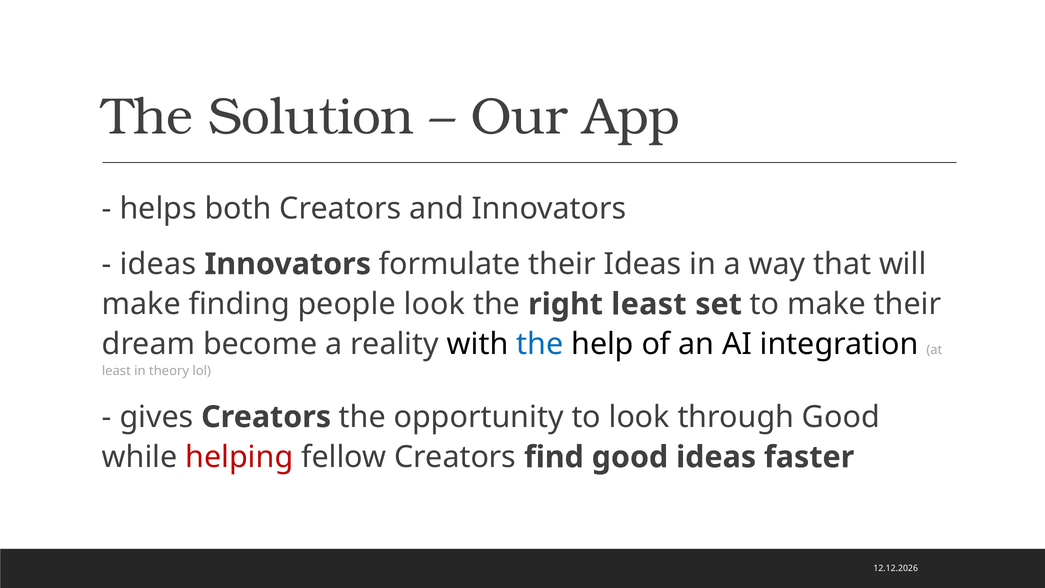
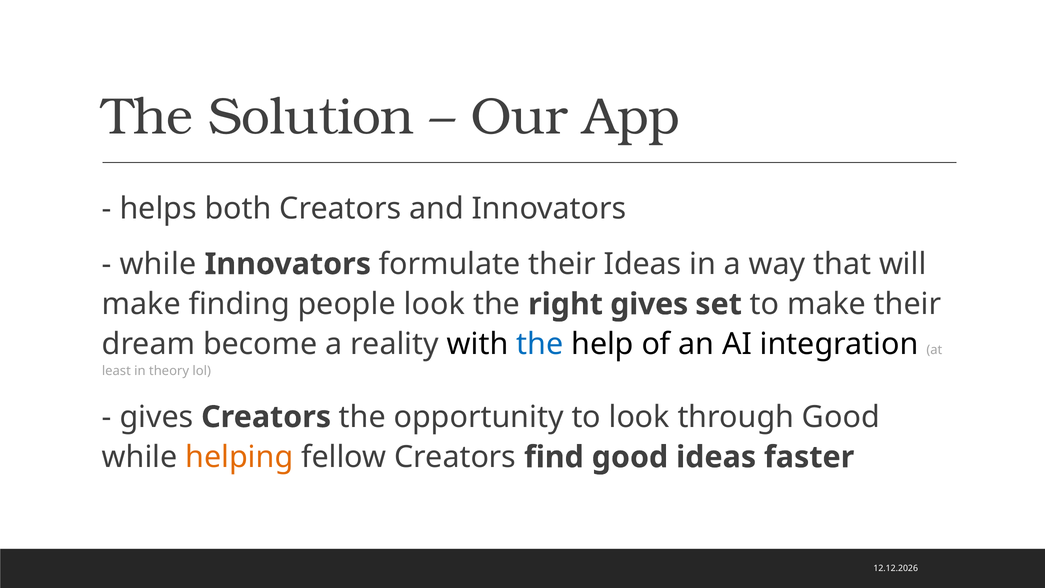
ideas: ideas -> while (158, 264)
right least: least -> gives (649, 304)
helping colour: red -> orange (239, 457)
